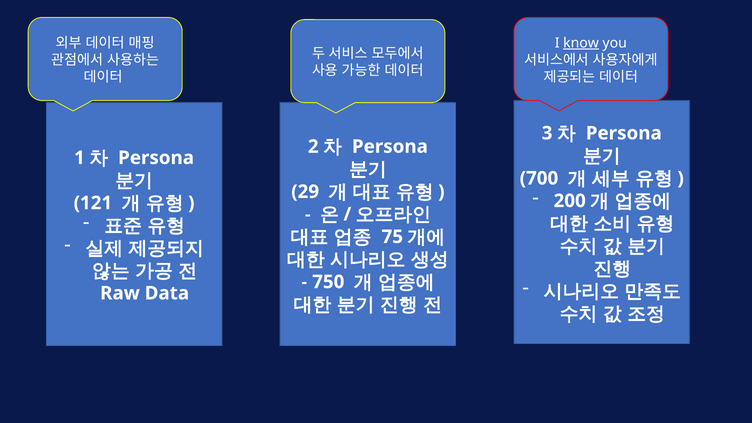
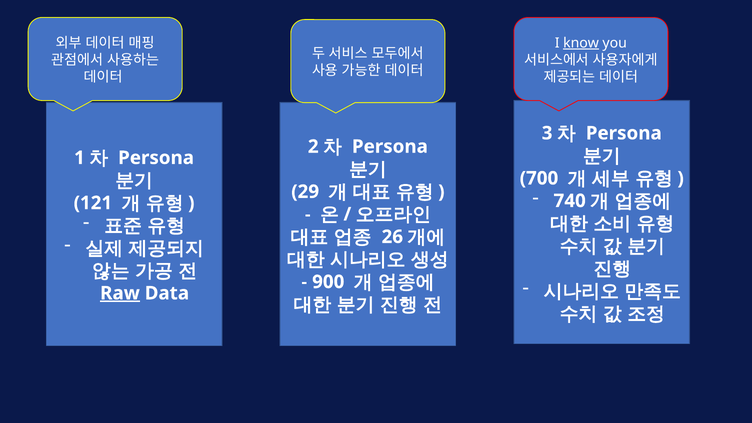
200: 200 -> 740 (570, 201)
75: 75 -> 26 (392, 237)
750: 750 -> 900 (328, 282)
Raw underline: none -> present (120, 293)
